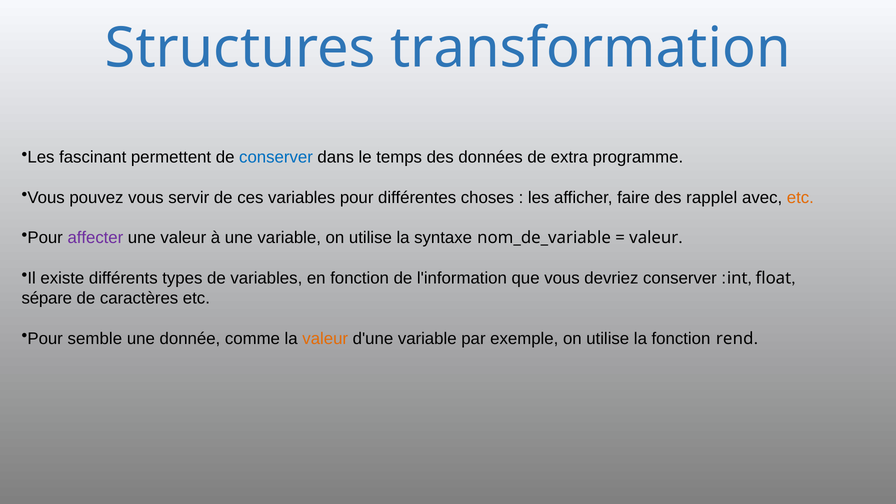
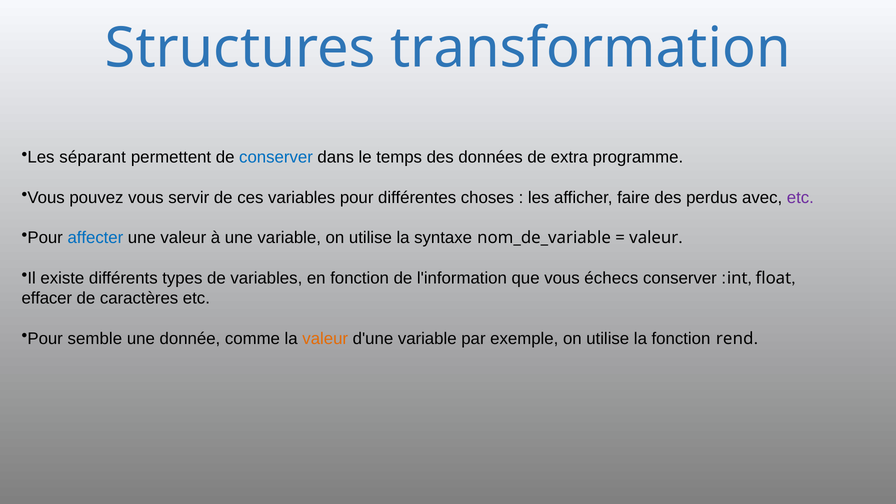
fascinant: fascinant -> séparant (93, 157)
rapplel: rapplel -> perdus (712, 198)
etc colour: orange -> purple (800, 198)
affecter colour: purple -> blue (95, 238)
devriez: devriez -> échecs (611, 278)
sépare: sépare -> effacer (47, 298)
